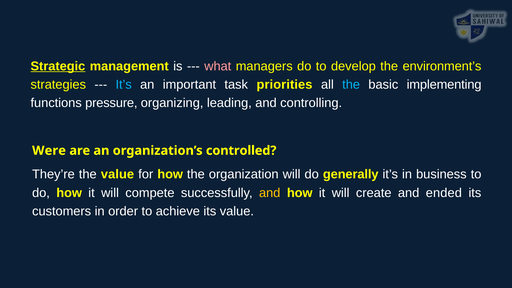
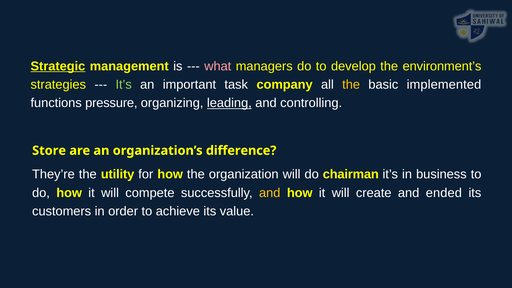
It’s colour: light blue -> light green (124, 85)
priorities: priorities -> company (285, 85)
the colour: light blue -> yellow (351, 85)
implementing: implementing -> implemented (444, 85)
leading underline: none -> present (229, 103)
Were: Were -> Store (49, 151)
controlled: controlled -> difference (241, 151)
the value: value -> utility (118, 174)
generally: generally -> chairman (351, 174)
